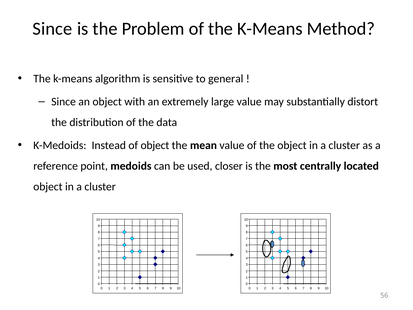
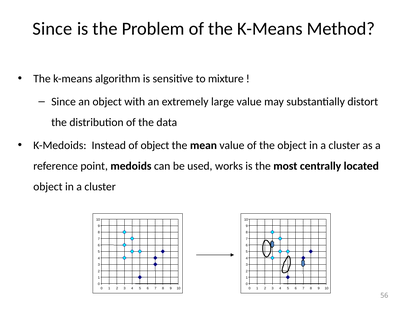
general: general -> mixture (226, 79)
closer: closer -> works (229, 166)
